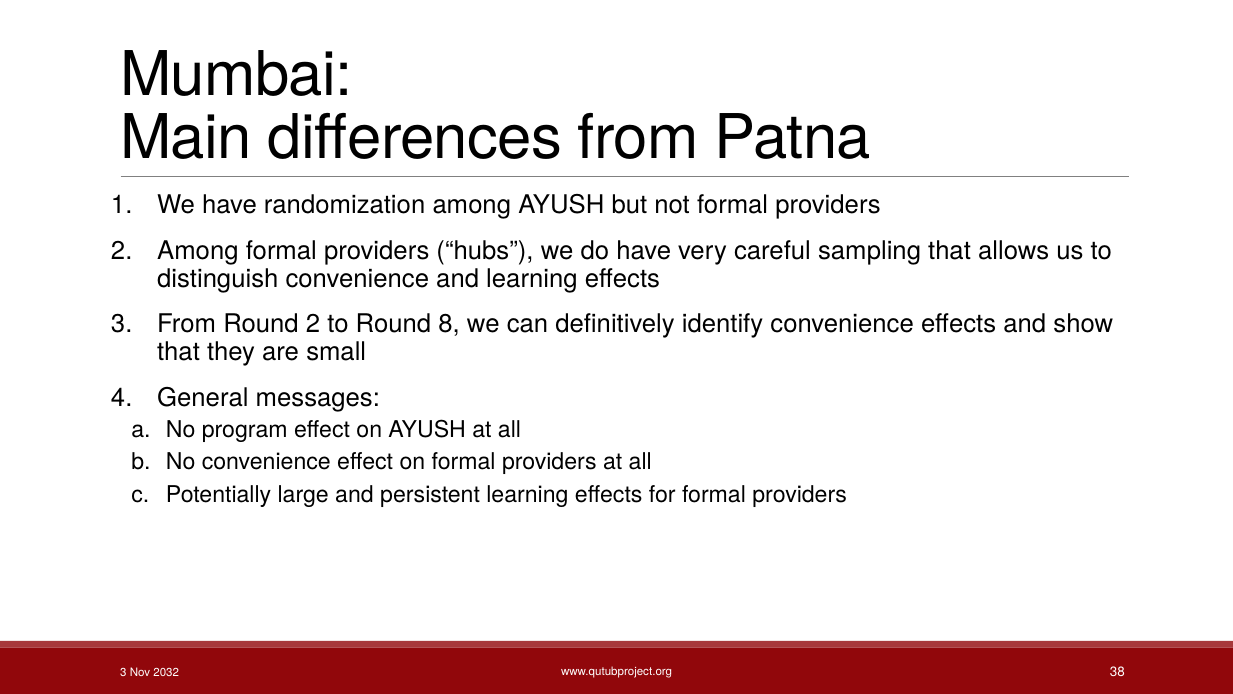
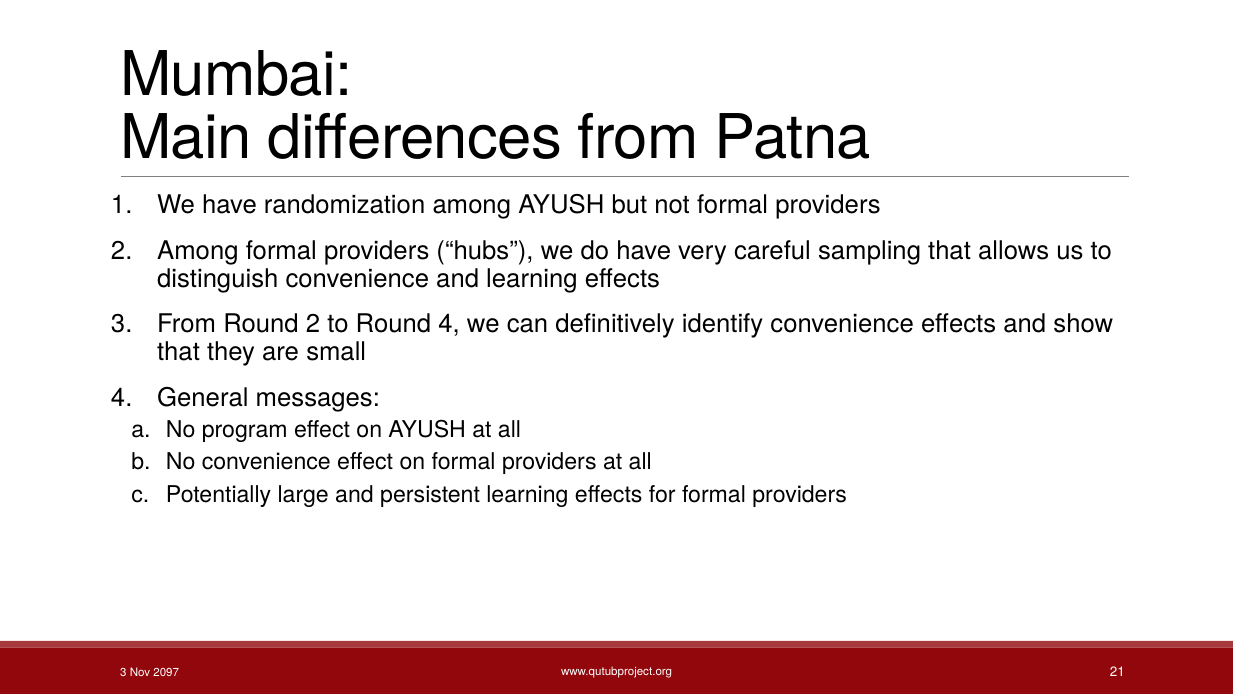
Round 8: 8 -> 4 (449, 324)
38: 38 -> 21 (1117, 671)
2032: 2032 -> 2097 (166, 673)
